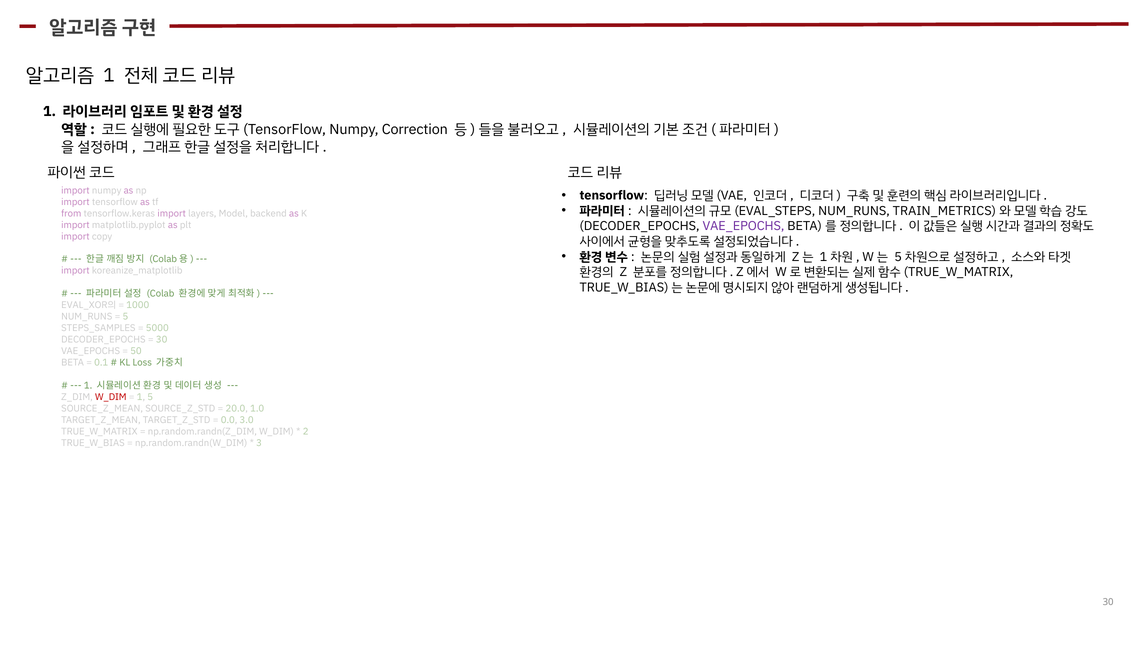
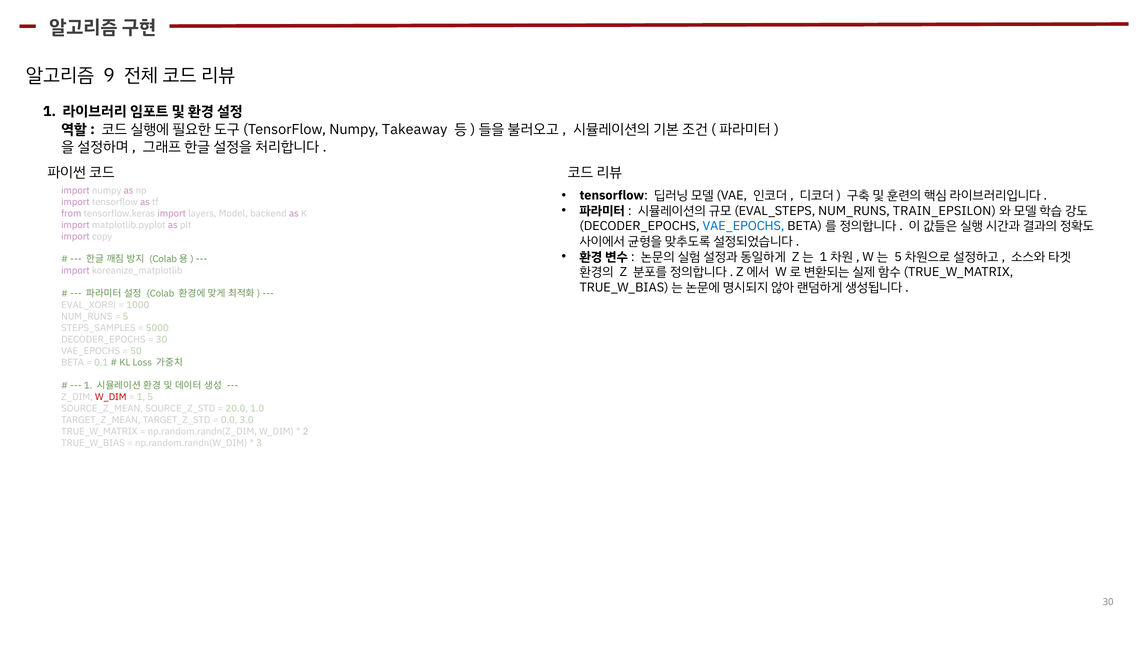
1: 1 -> 9 (109, 75)
Correction: Correction -> Takeaway (415, 130)
TRAIN_METRICS: TRAIN_METRICS -> TRAIN_EPSILON (944, 211)
VAE_EPOCHS colour: purple -> blue (743, 226)
